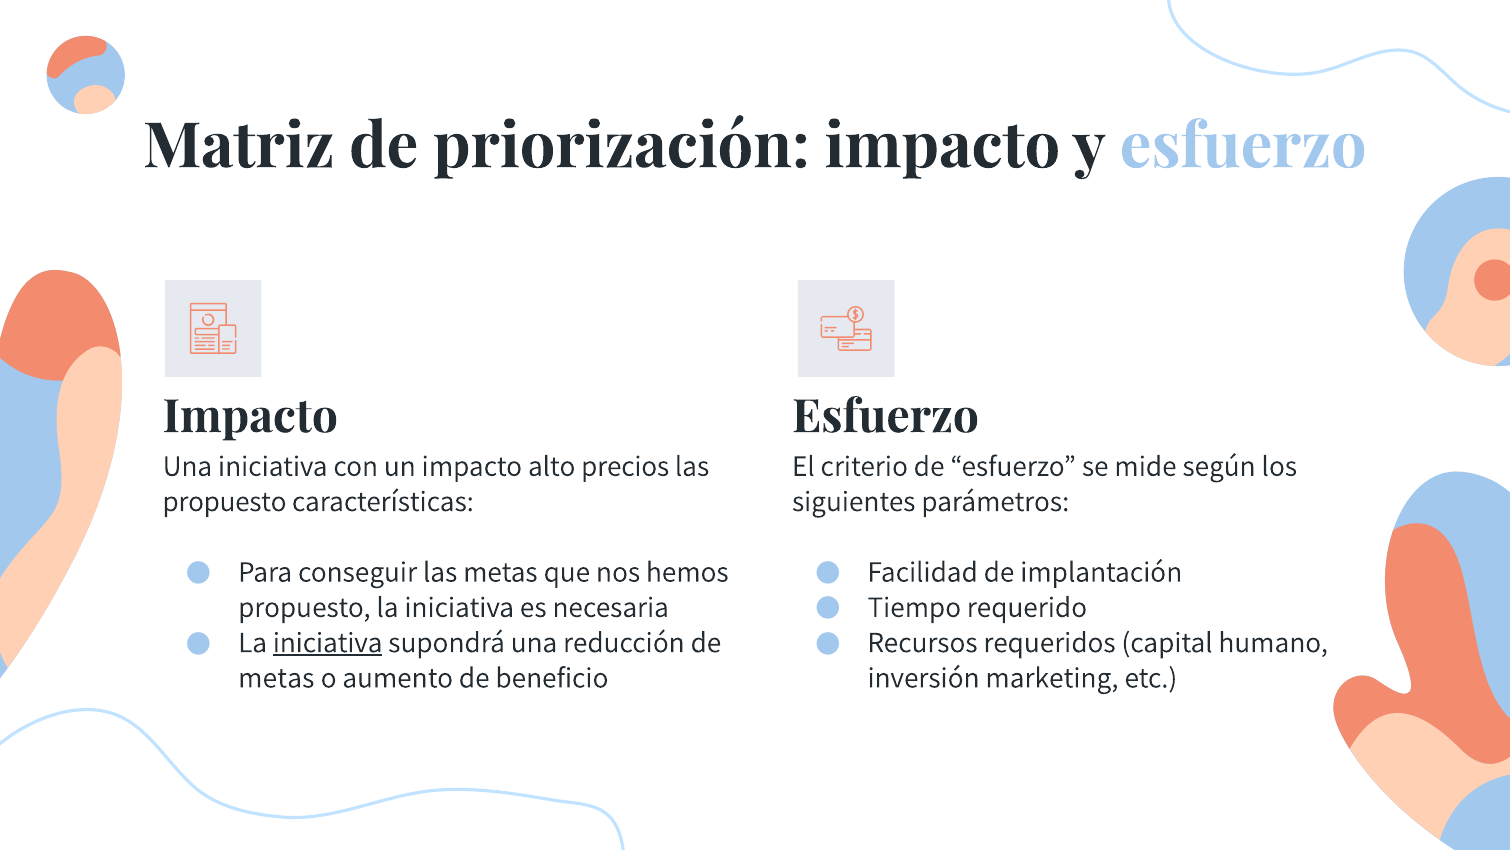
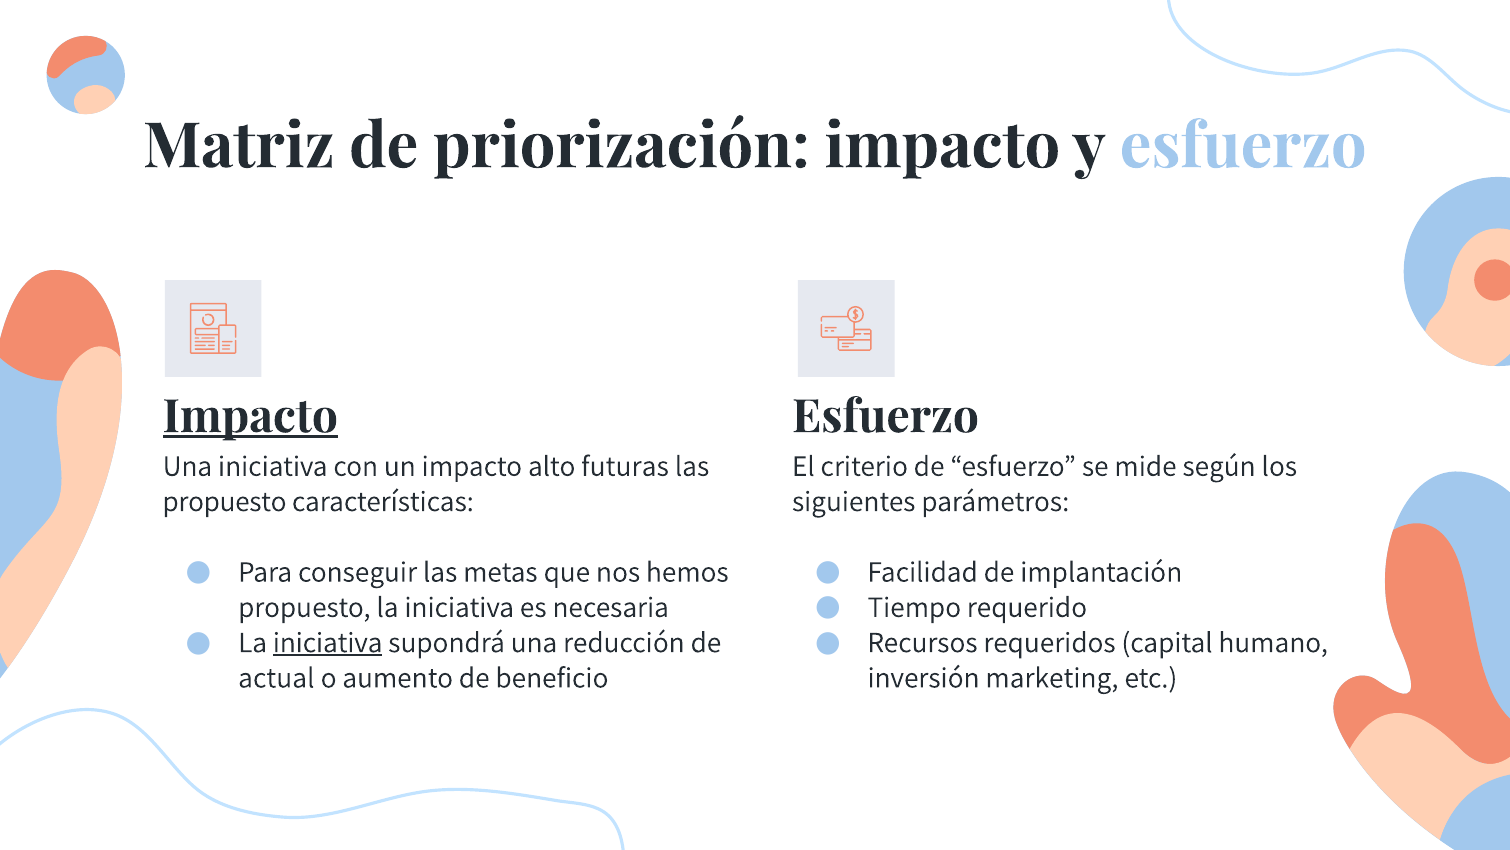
Impacto underline: none -> present (250, 417)
precios: precios -> futuras (625, 466)
metas: metas -> actual (276, 677)
